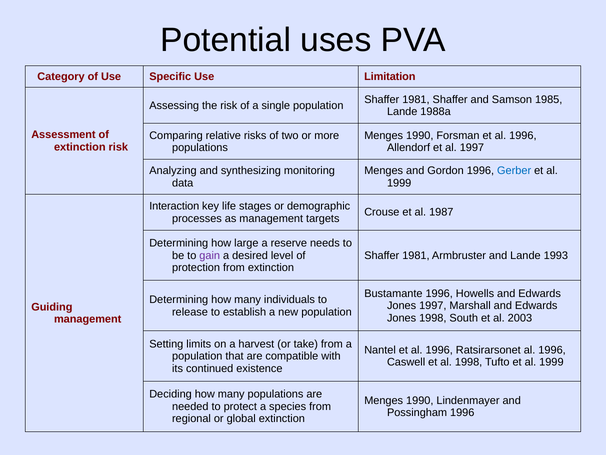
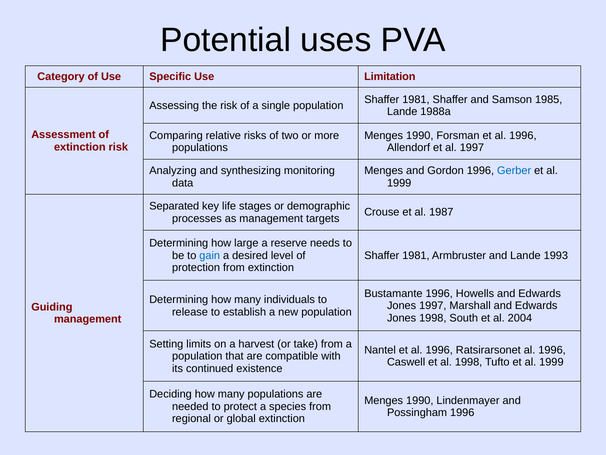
Interaction: Interaction -> Separated (174, 206)
gain colour: purple -> blue (210, 255)
2003: 2003 -> 2004 (520, 318)
